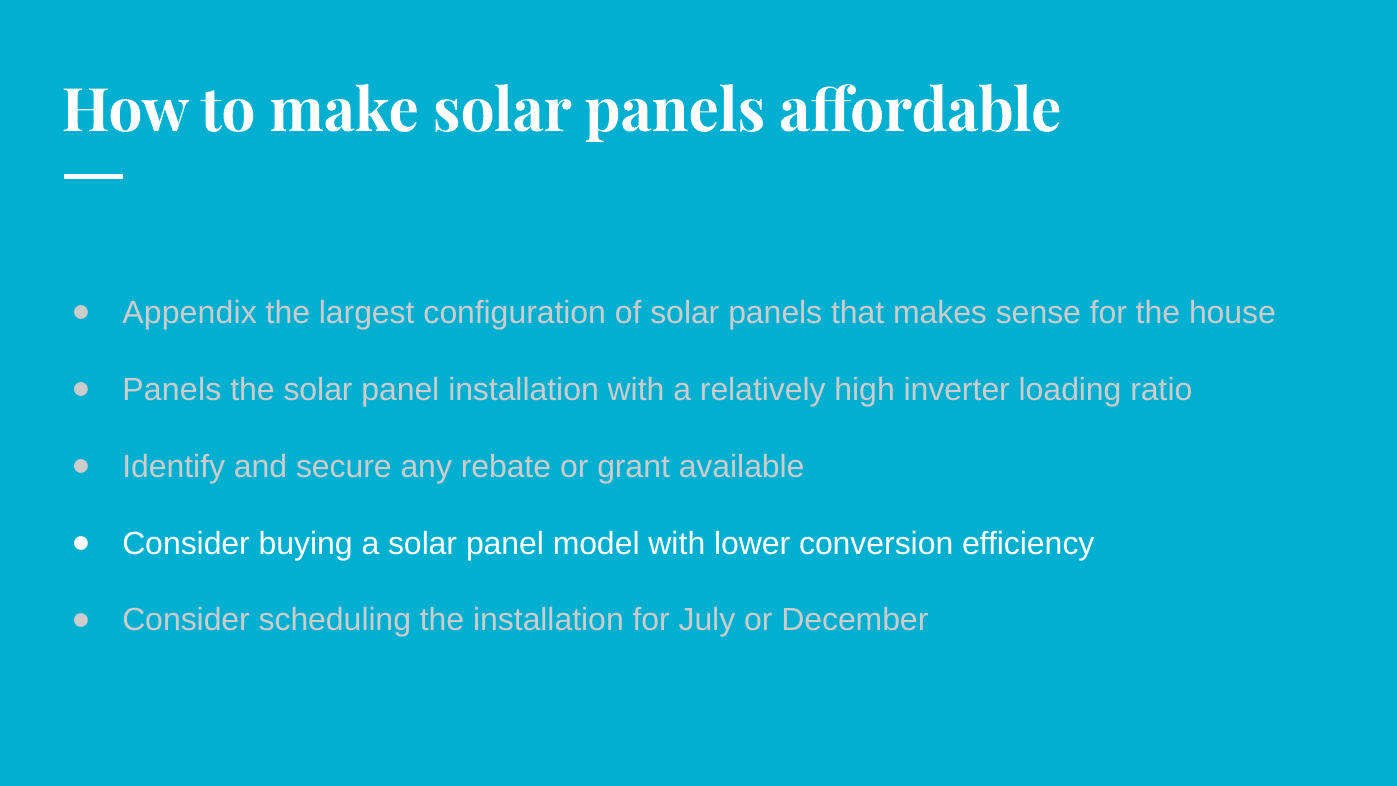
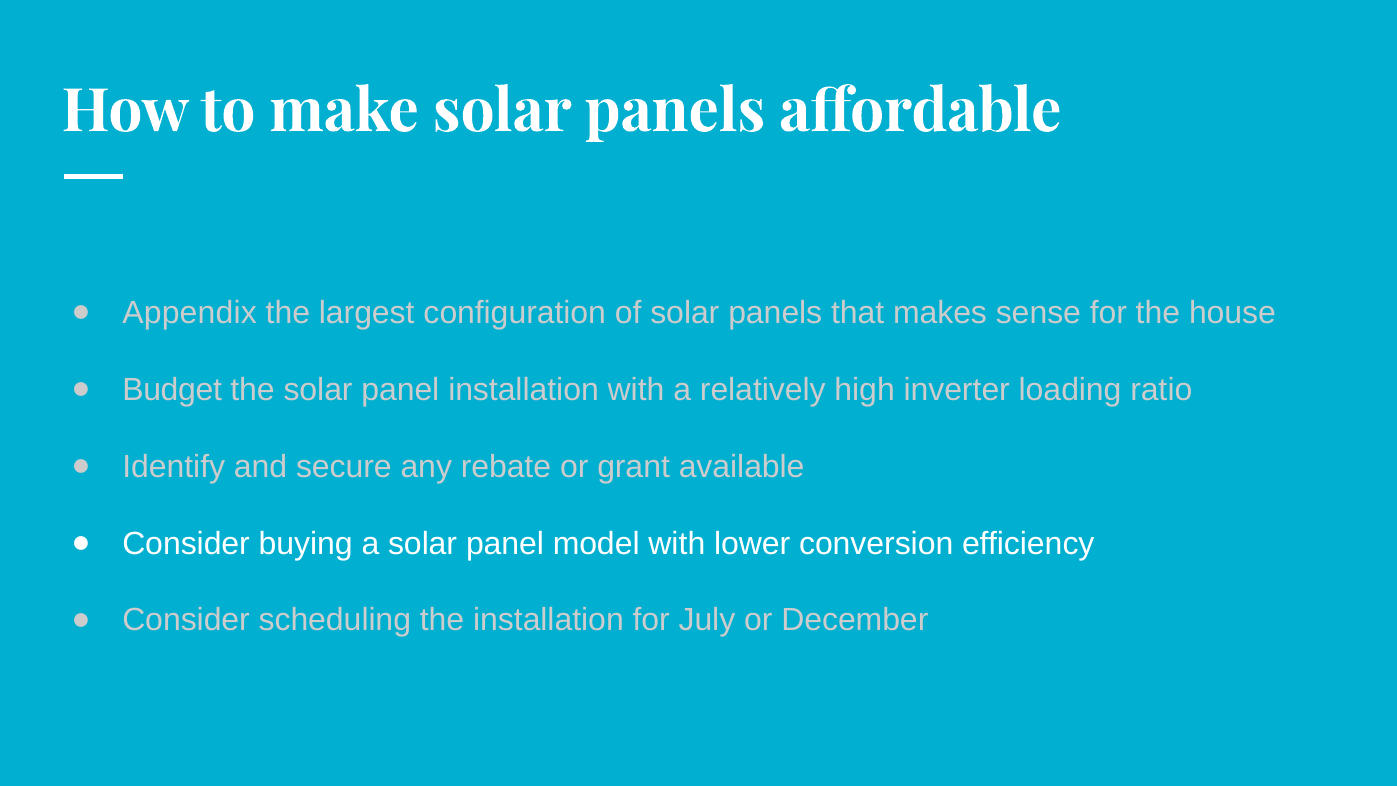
Panels: Panels -> Budget (172, 390)
